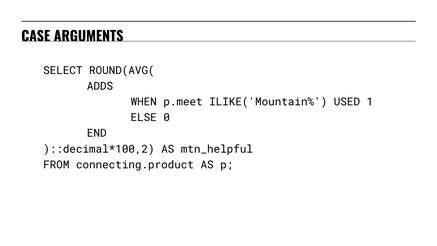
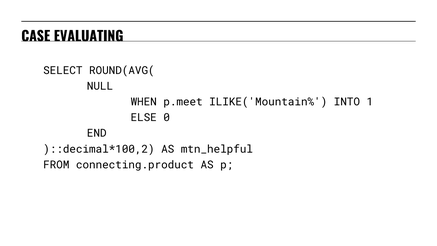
ARGUMENTS: ARGUMENTS -> EVALUATING (89, 37)
ADDS: ADDS -> NULL (100, 86)
USED: USED -> INTO (347, 102)
